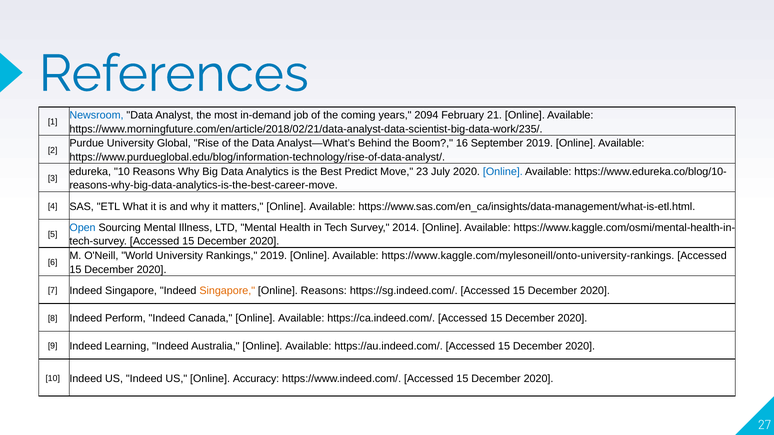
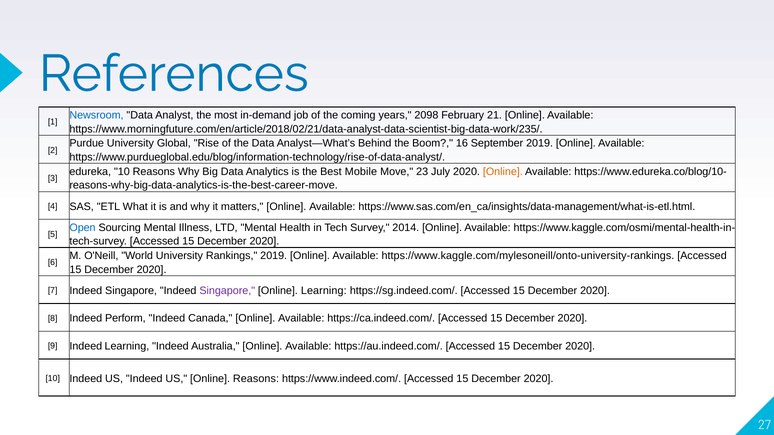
2094: 2094 -> 2098 (426, 115)
Predict: Predict -> Mobile (361, 172)
Online colour: blue -> orange (503, 172)
Singapore colour: orange -> purple (227, 291)
Online Reasons: Reasons -> Learning (324, 291)
Online Accuracy: Accuracy -> Reasons (256, 379)
